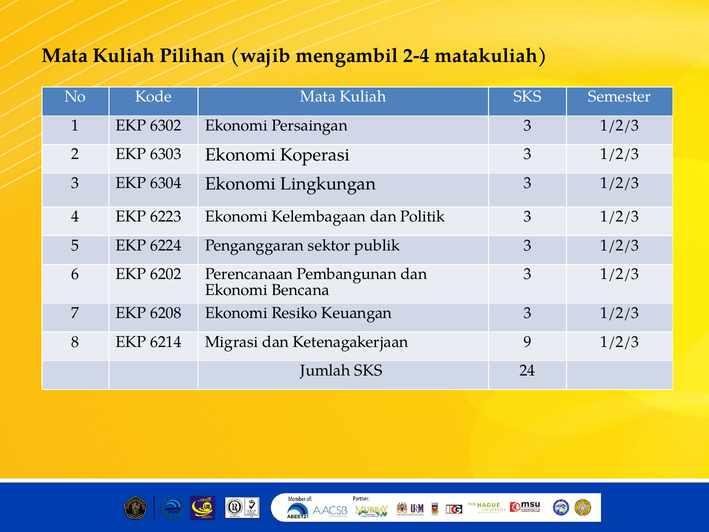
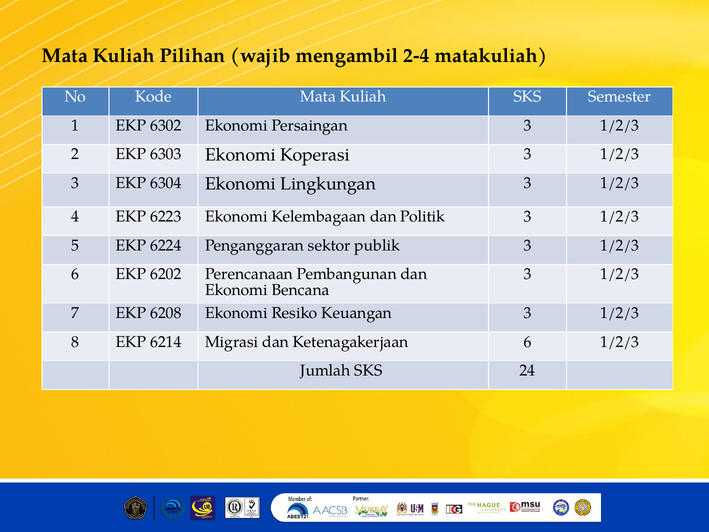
Ketenagakerjaan 9: 9 -> 6 (528, 342)
